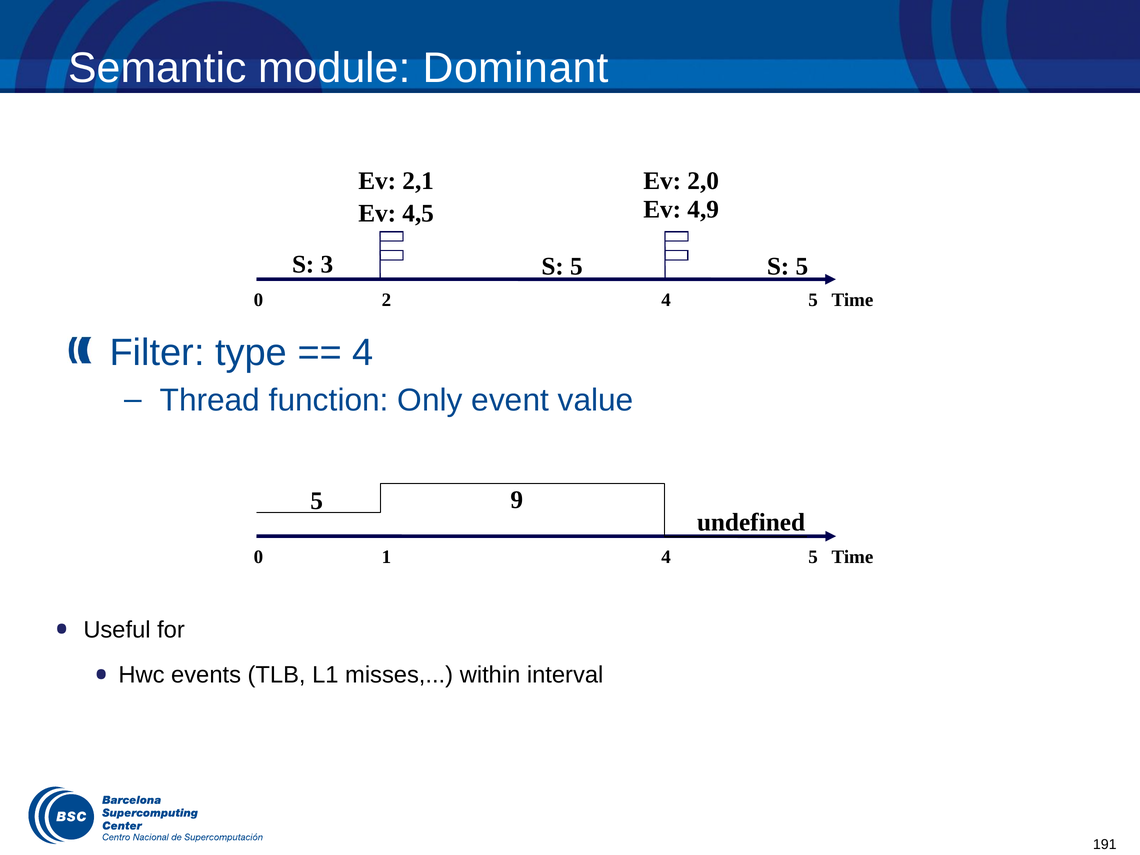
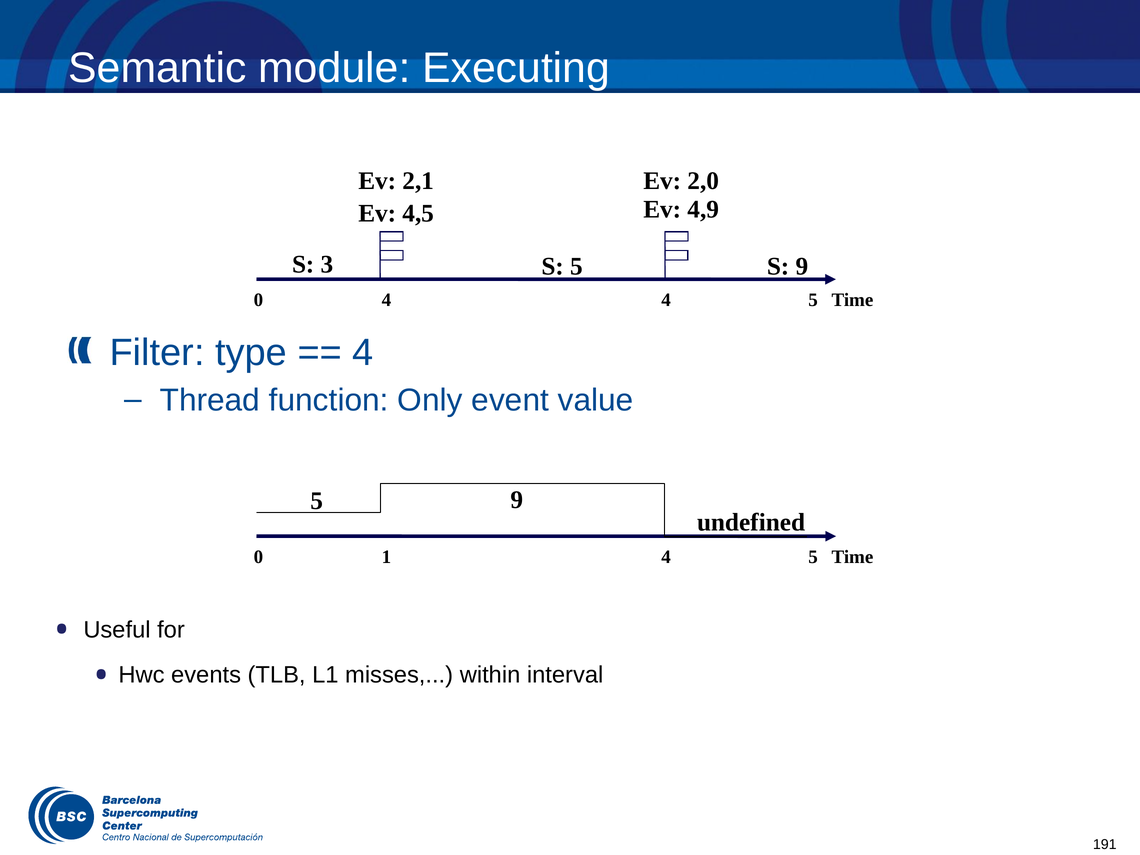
Dominant: Dominant -> Executing (516, 68)
5: 5 -> 9 (802, 266)
0 2: 2 -> 4 (386, 300)
